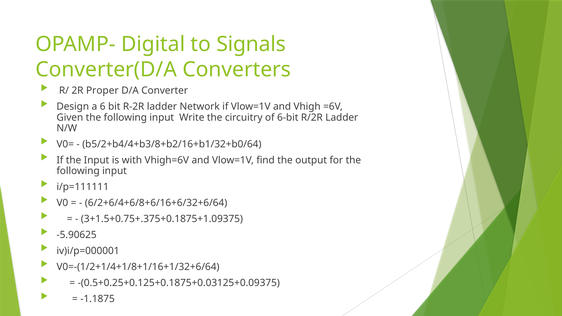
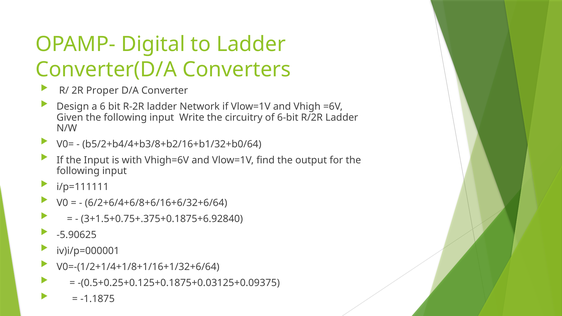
to Signals: Signals -> Ladder (251, 44)
3+1.5+0.75+.375+0.1875+1.09375: 3+1.5+0.75+.375+0.1875+1.09375 -> 3+1.5+0.75+.375+0.1875+6.92840 (162, 219)
